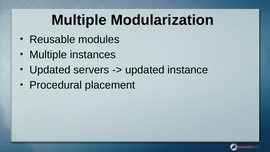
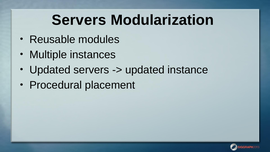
Multiple: Multiple -> Servers (79, 20)
